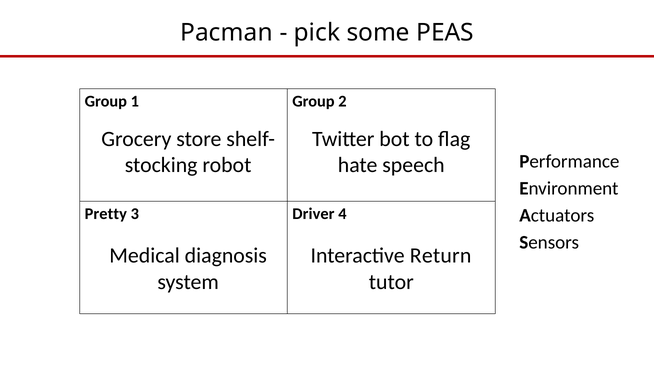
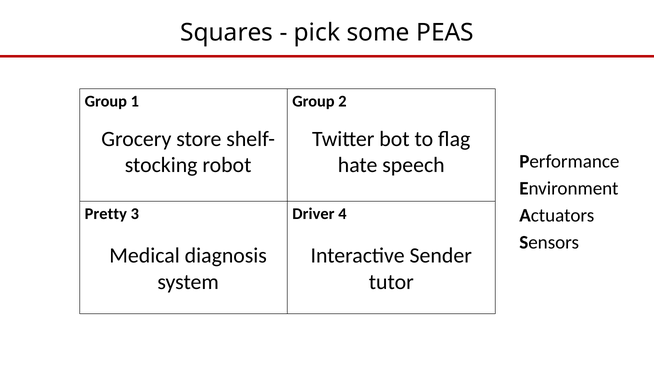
Pacman: Pacman -> Squares (227, 33)
Return: Return -> Sender (441, 256)
